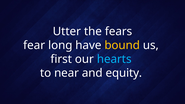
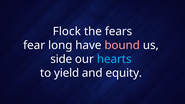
Utter: Utter -> Flock (67, 31)
bound colour: yellow -> pink (122, 45)
first: first -> side (61, 59)
near: near -> yield (67, 73)
